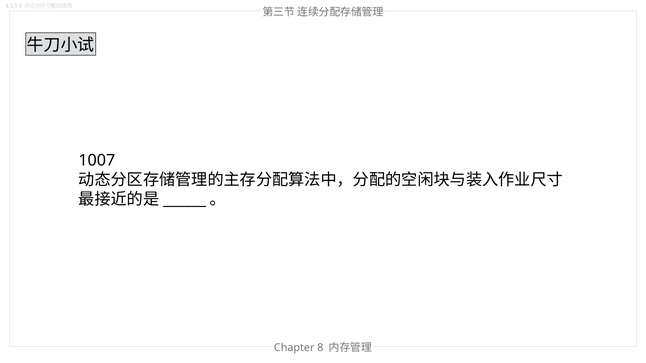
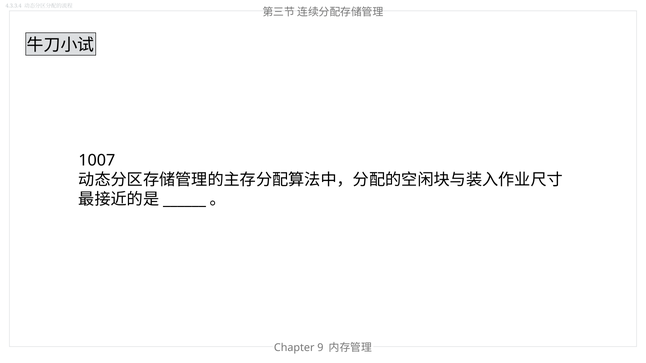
8: 8 -> 9 (320, 348)
